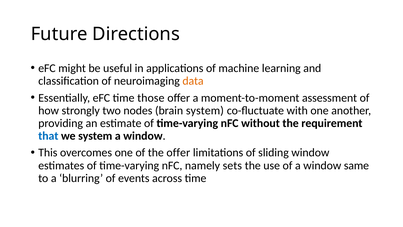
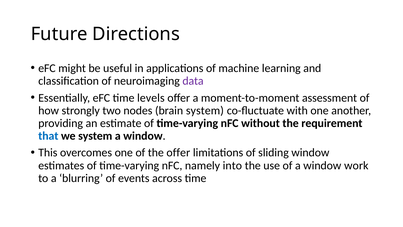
data colour: orange -> purple (193, 81)
those: those -> levels (151, 98)
sets: sets -> into (232, 165)
same: same -> work (356, 165)
